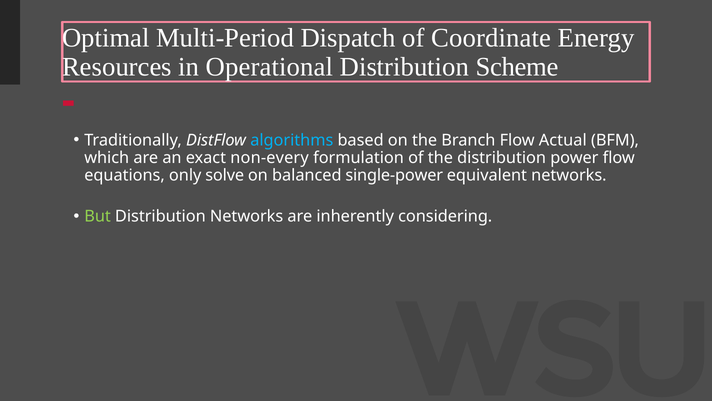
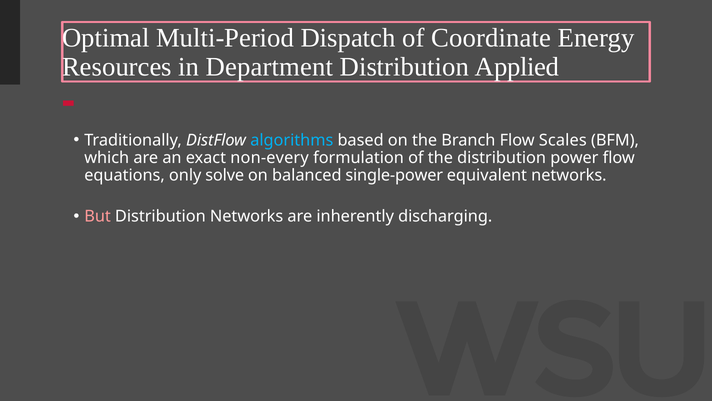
Operational: Operational -> Department (269, 67)
Scheme: Scheme -> Applied (517, 67)
Actual: Actual -> Scales (563, 140)
But colour: light green -> pink (98, 216)
considering: considering -> discharging (445, 216)
